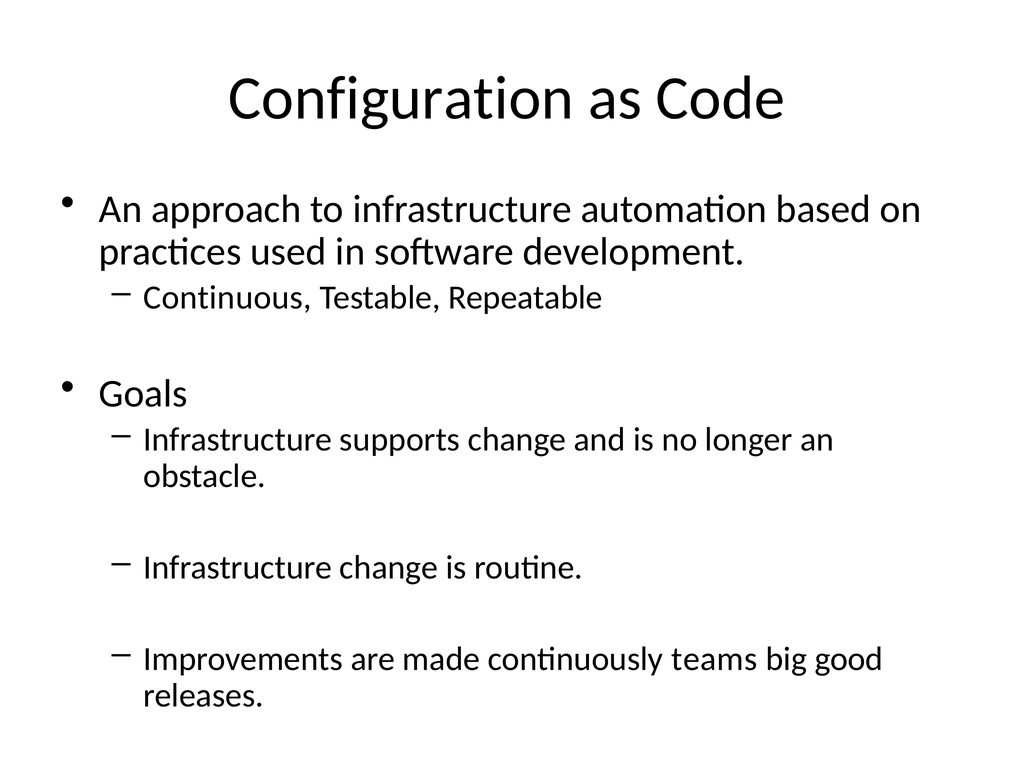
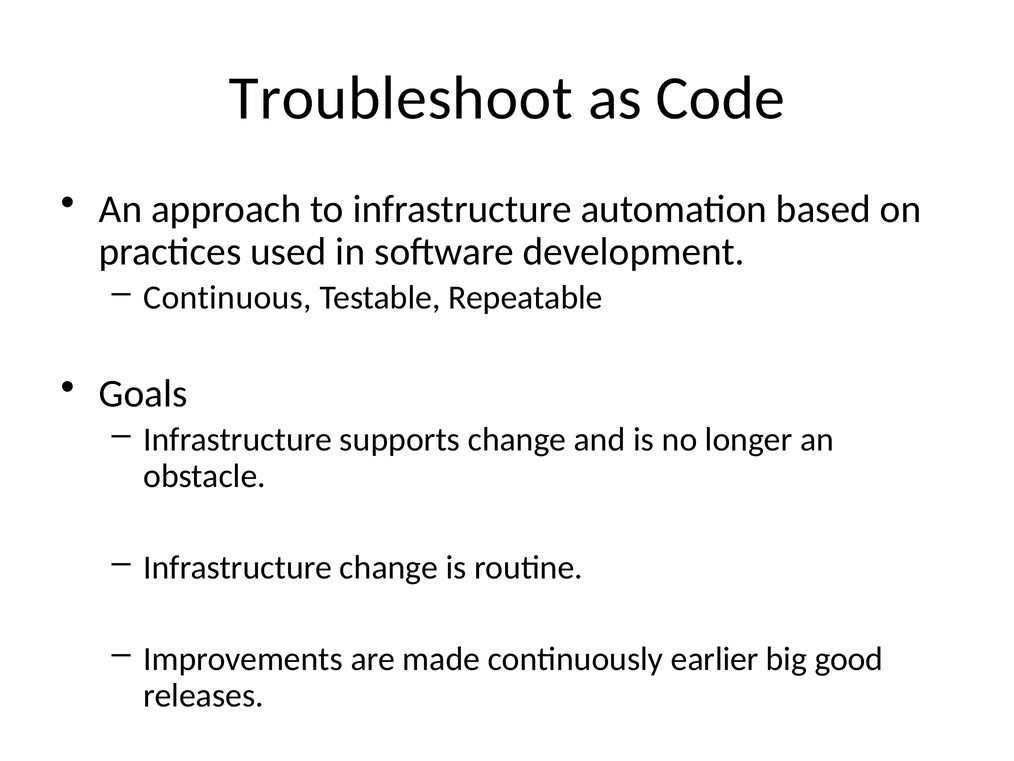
Configuration: Configuration -> Troubleshoot (401, 98)
teams: teams -> earlier (715, 658)
